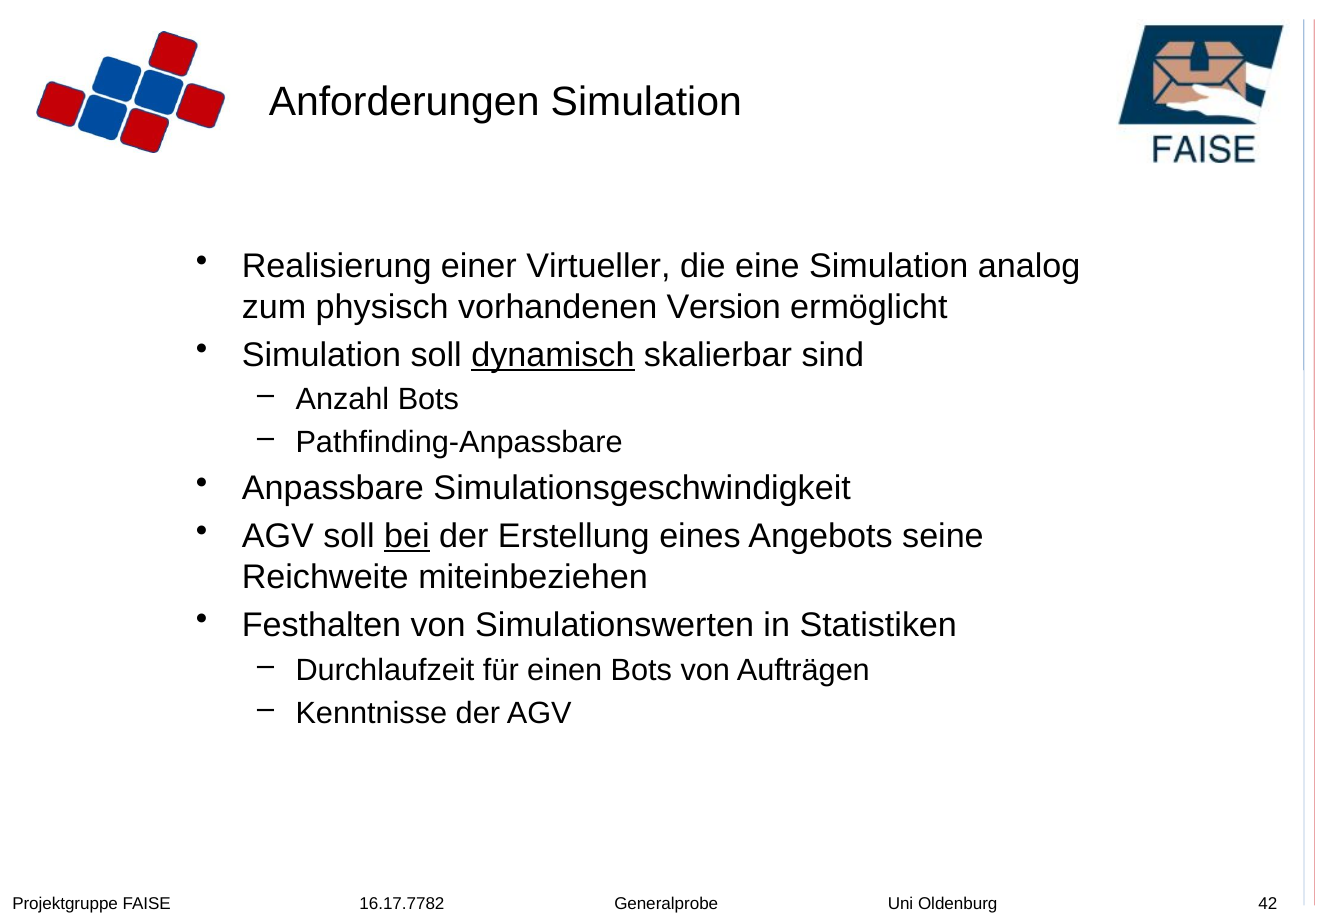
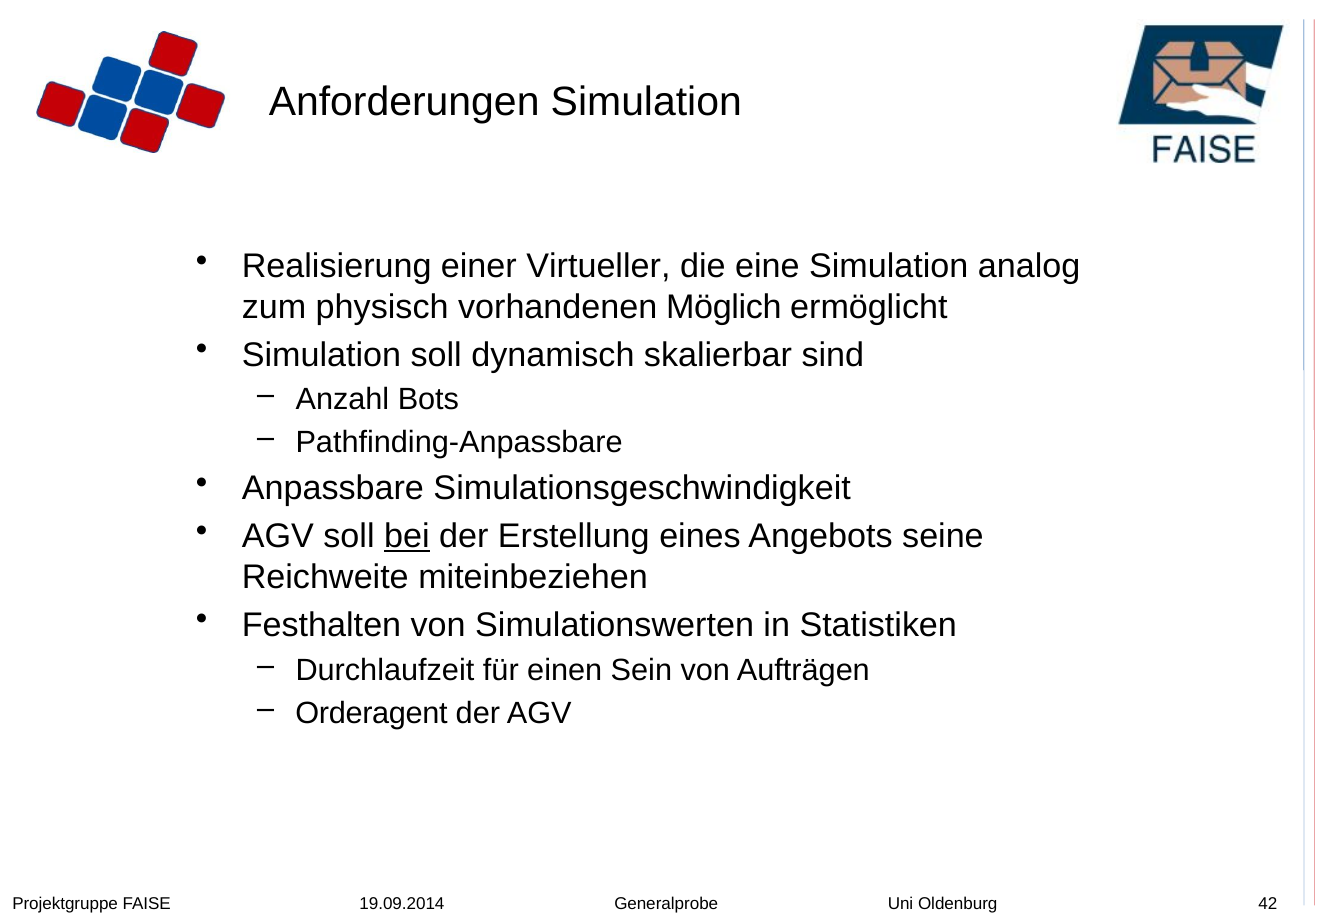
Version: Version -> Möglich (724, 307)
dynamisch underline: present -> none (553, 355)
einen Bots: Bots -> Sein (641, 670)
Kenntnisse: Kenntnisse -> Orderagent (372, 713)
16.17.7782: 16.17.7782 -> 19.09.2014 (402, 903)
